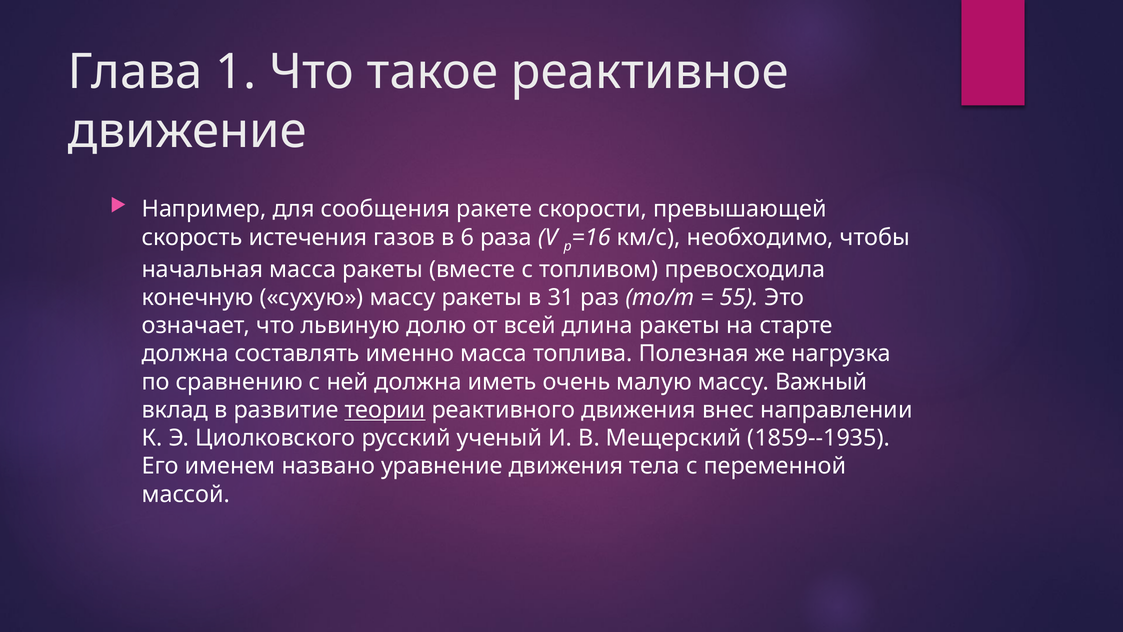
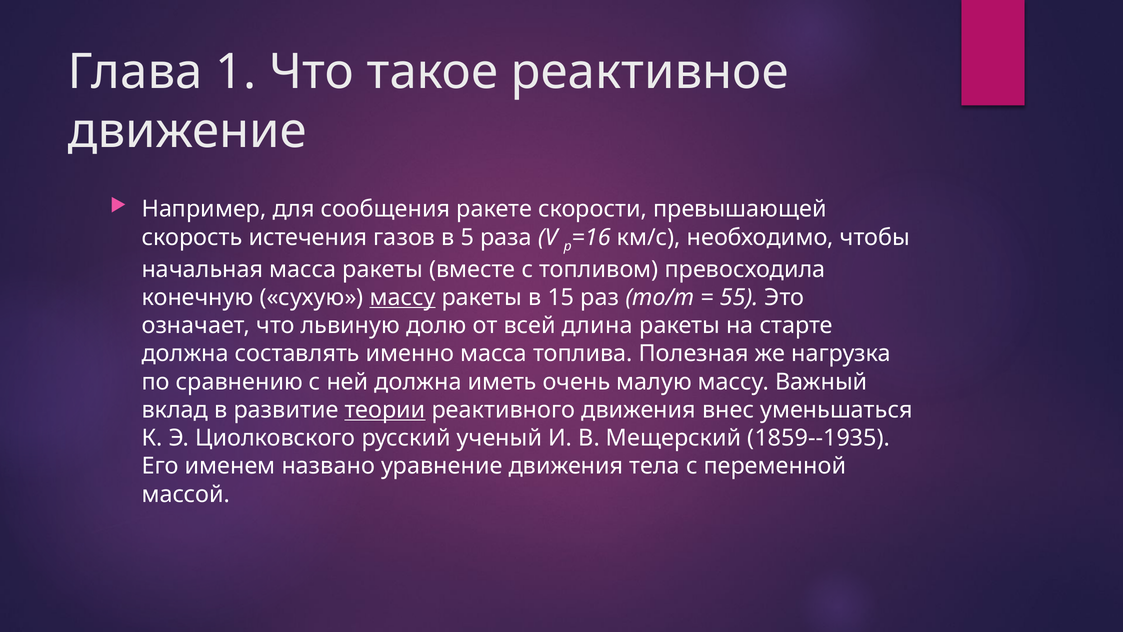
6: 6 -> 5 (467, 237)
массу underline: none -> present (403, 297)
31: 31 -> 15 (561, 297)
направлении: направлении -> уменьшаться (836, 410)
